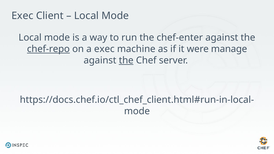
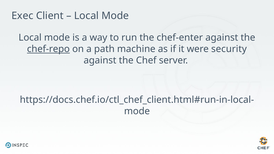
a exec: exec -> path (104, 49)
manage: manage -> security (229, 49)
the underline: present -> none (126, 60)
